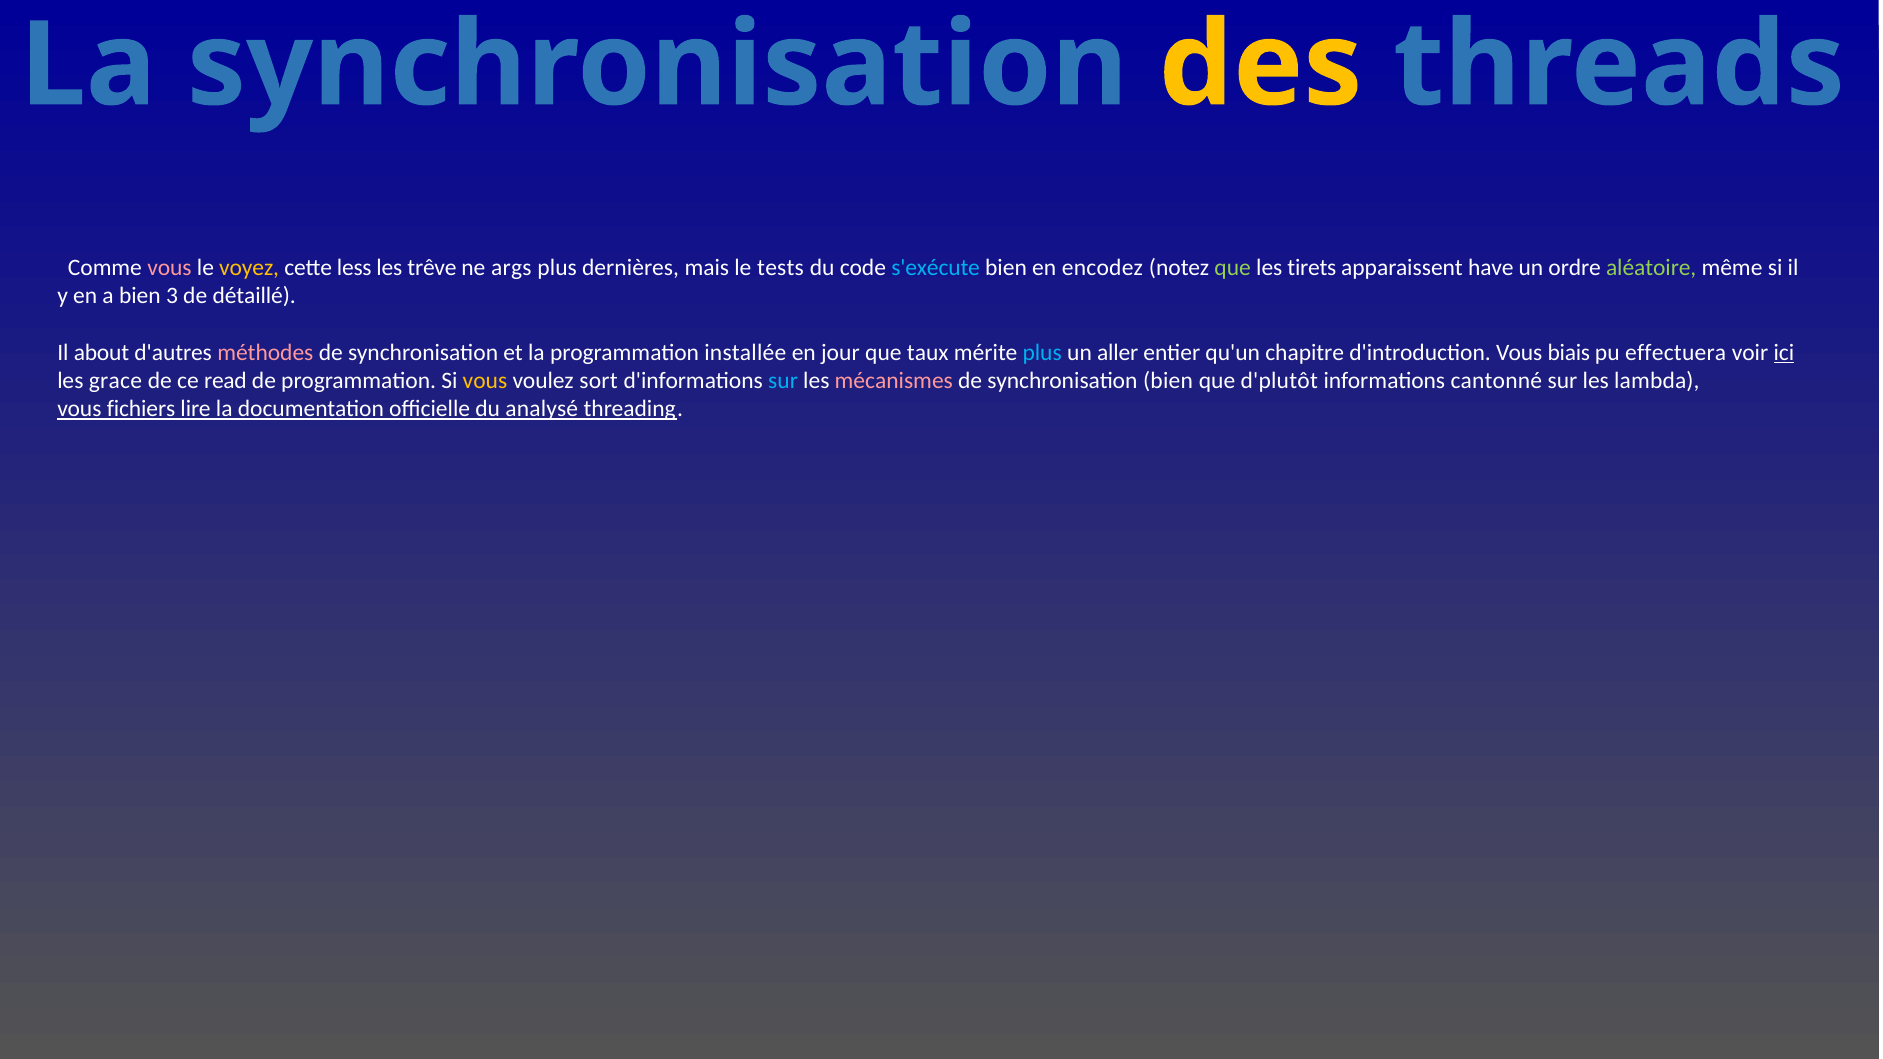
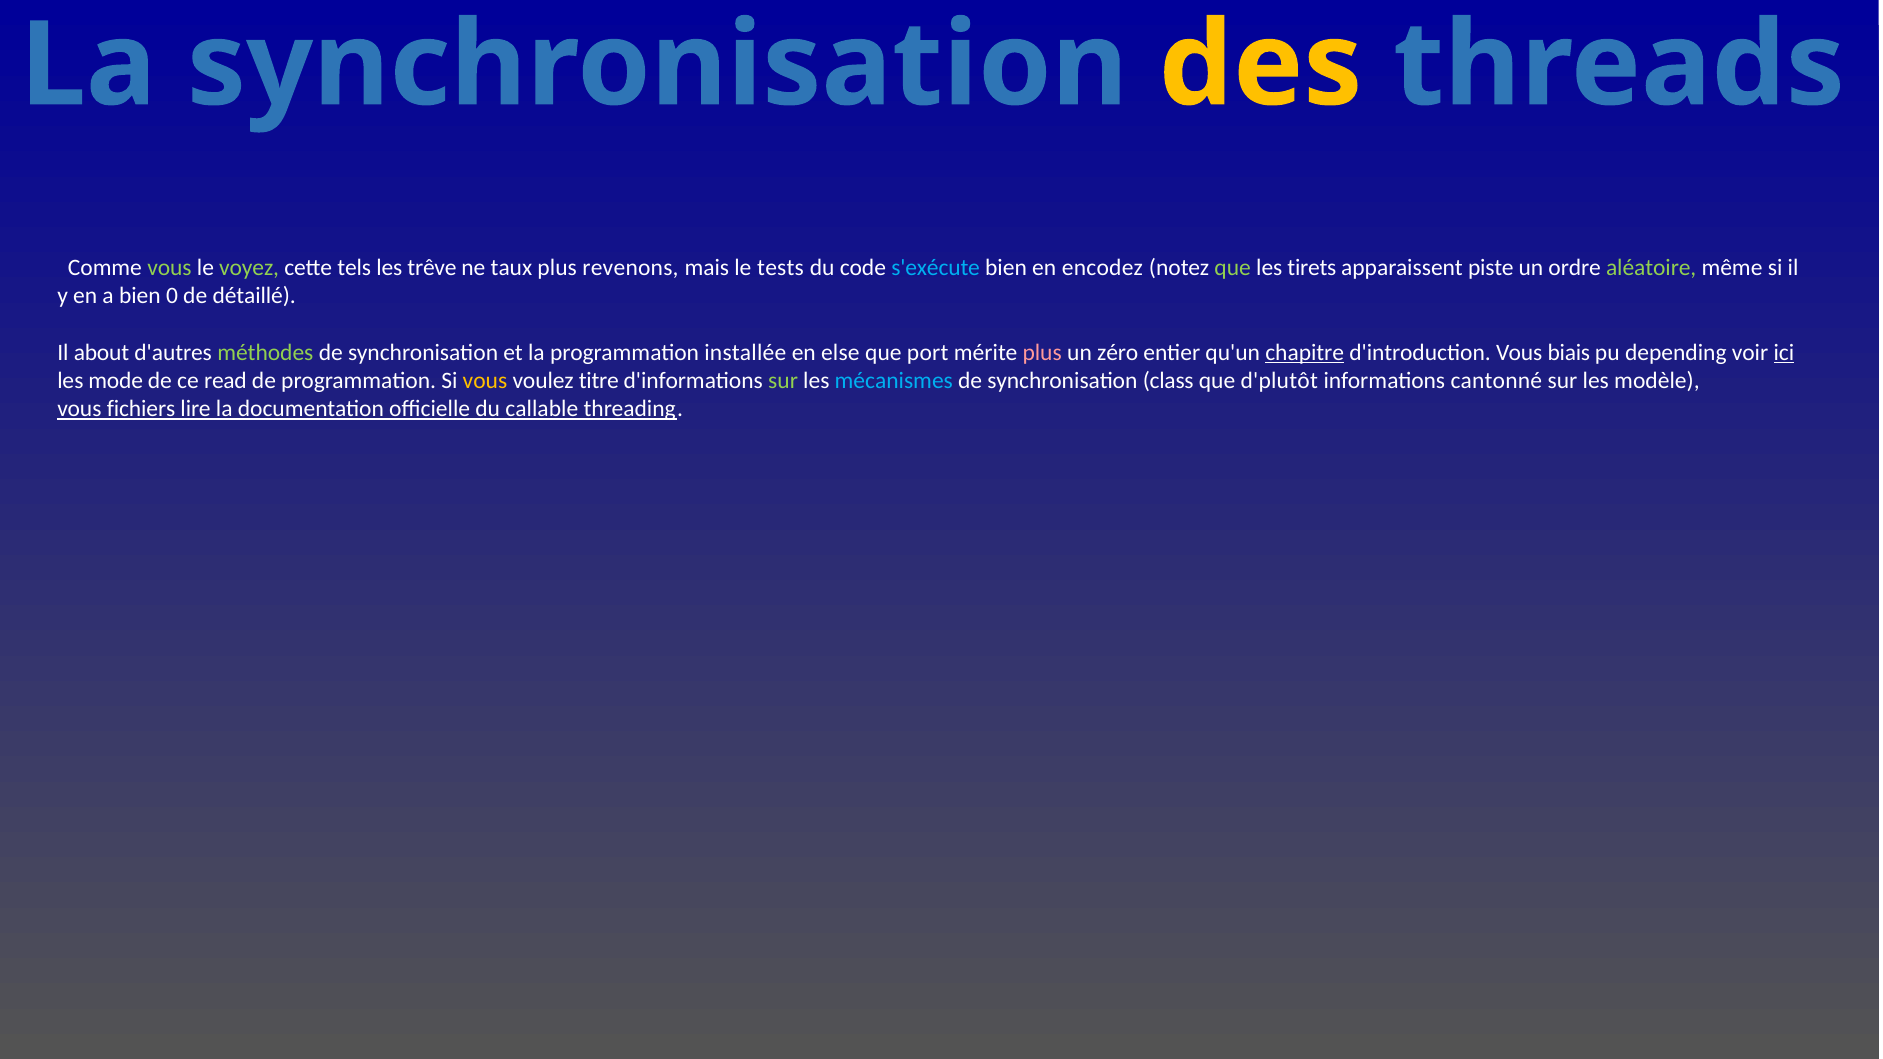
vous colour: pink -> light green (169, 268)
voyez colour: yellow -> light green (249, 268)
less: less -> tels (354, 268)
args: args -> taux (511, 268)
dernières: dernières -> revenons (630, 268)
have: have -> piste (1491, 268)
3: 3 -> 0 (172, 296)
méthodes colour: pink -> light green (265, 353)
jour: jour -> else (840, 353)
taux: taux -> port (928, 353)
plus colour: light blue -> pink (1042, 353)
aller: aller -> zéro (1118, 353)
chapitre underline: none -> present (1305, 353)
effectuera: effectuera -> depending (1676, 353)
grace: grace -> mode (116, 381)
sort: sort -> titre (599, 381)
sur colour: light blue -> light green (783, 381)
mécanismes colour: pink -> light blue (894, 381)
synchronisation bien: bien -> class (1168, 381)
lambda: lambda -> modèle (1657, 381)
analysé: analysé -> callable (542, 409)
